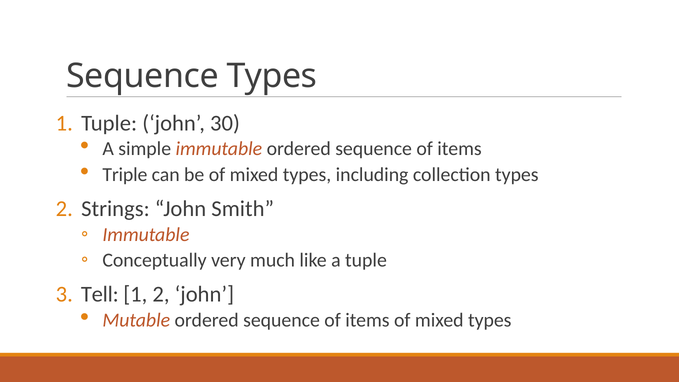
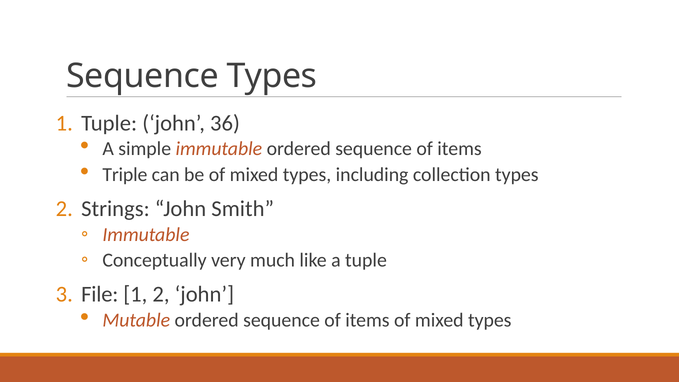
30: 30 -> 36 (225, 123)
Tell: Tell -> File (100, 294)
